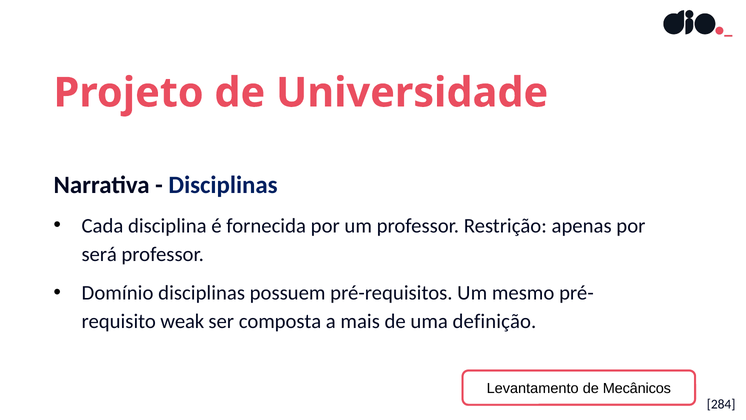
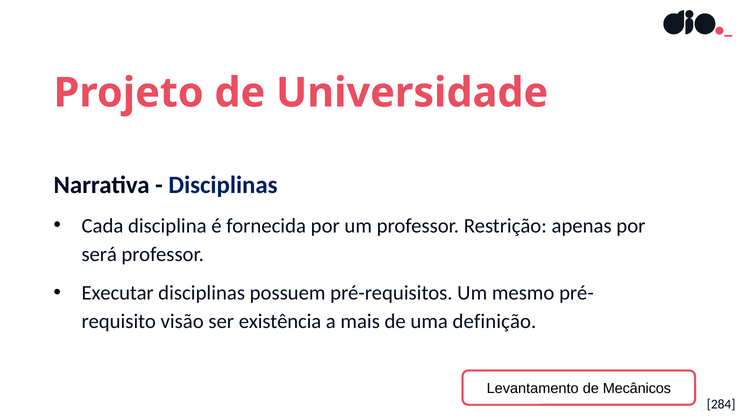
Domínio: Domínio -> Executar (118, 293)
weak: weak -> visão (182, 321)
composta: composta -> existência (280, 321)
